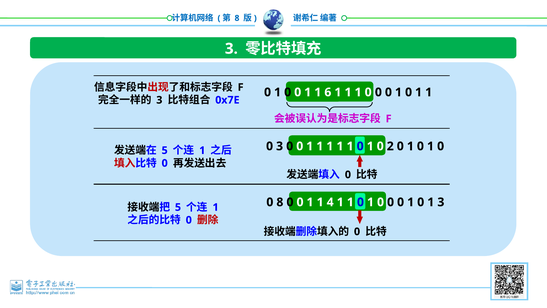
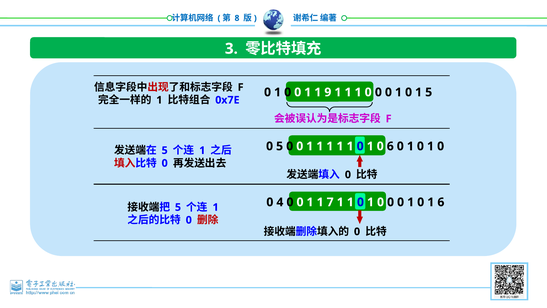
6: 6 -> 9 (328, 92)
1 0 1 1: 1 -> 5 (429, 92)
3: 3 -> 1 (159, 100)
0 3: 3 -> 5 (280, 146)
0 2: 2 -> 6 (390, 146)
0 8: 8 -> 4 (280, 202)
4: 4 -> 7 (330, 202)
1 3: 3 -> 6 (441, 202)
